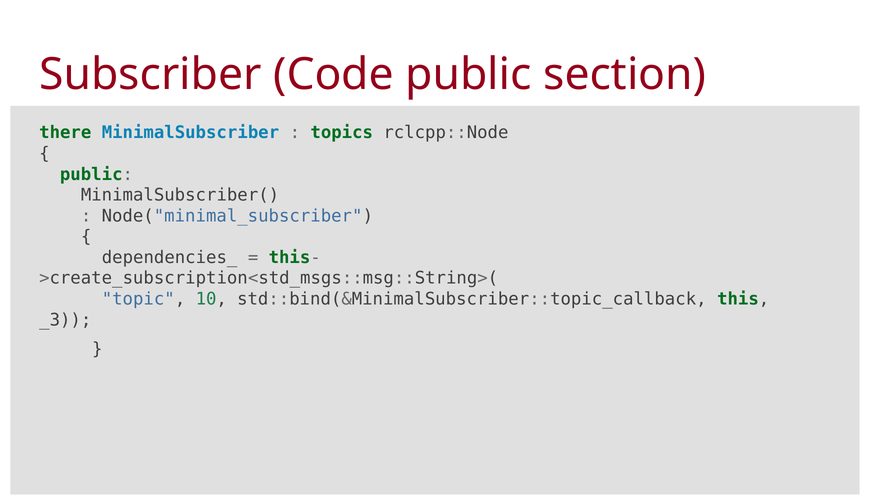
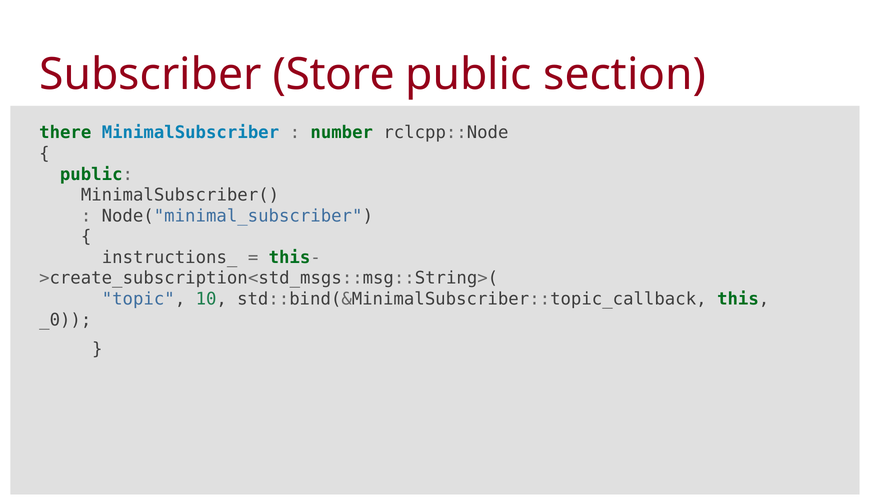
Code: Code -> Store (334, 74)
topics: topics -> number (342, 133)
dependencies_: dependencies_ -> instructions_ (170, 257)
_3: _3 -> _0 (65, 320)
